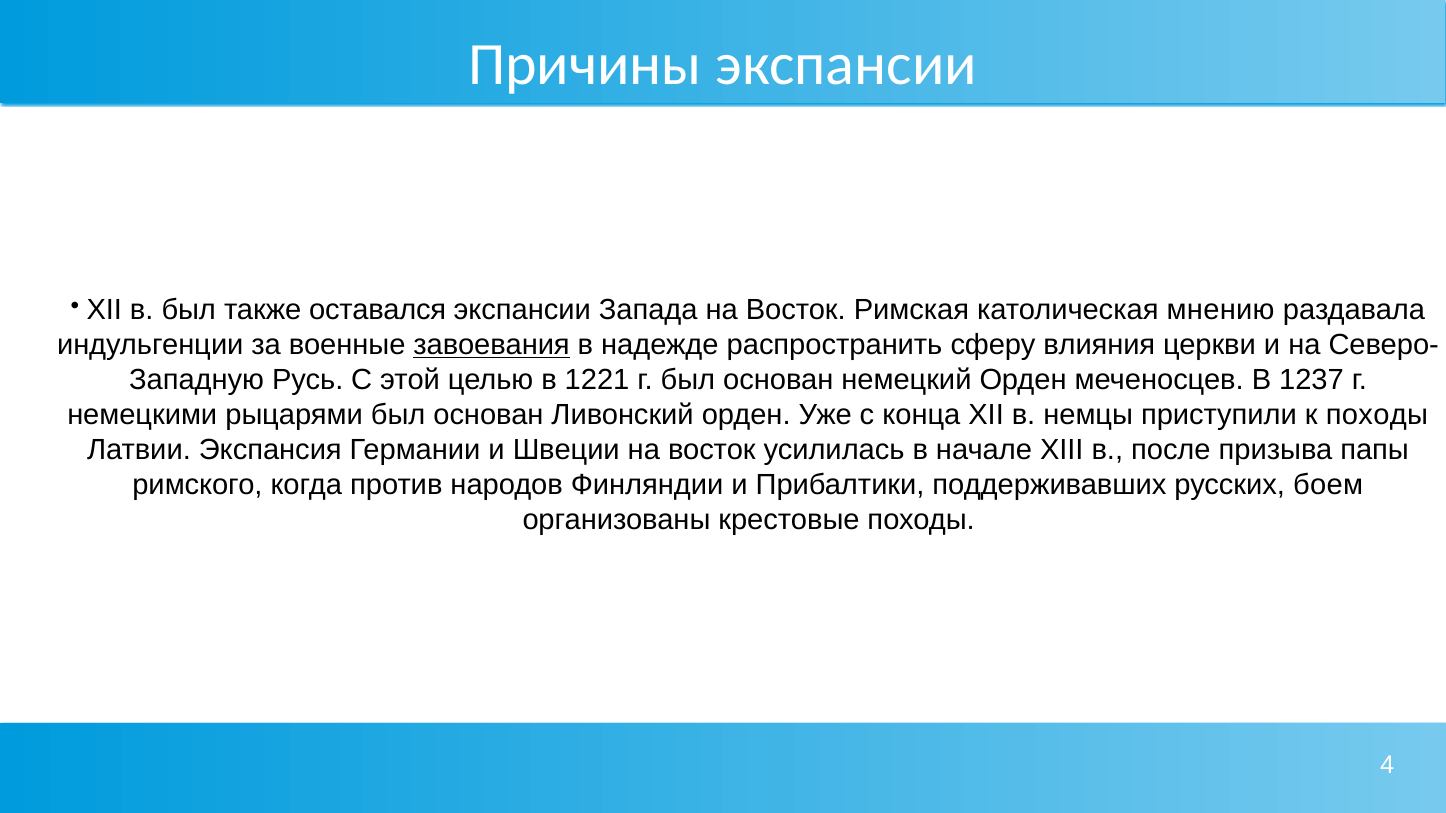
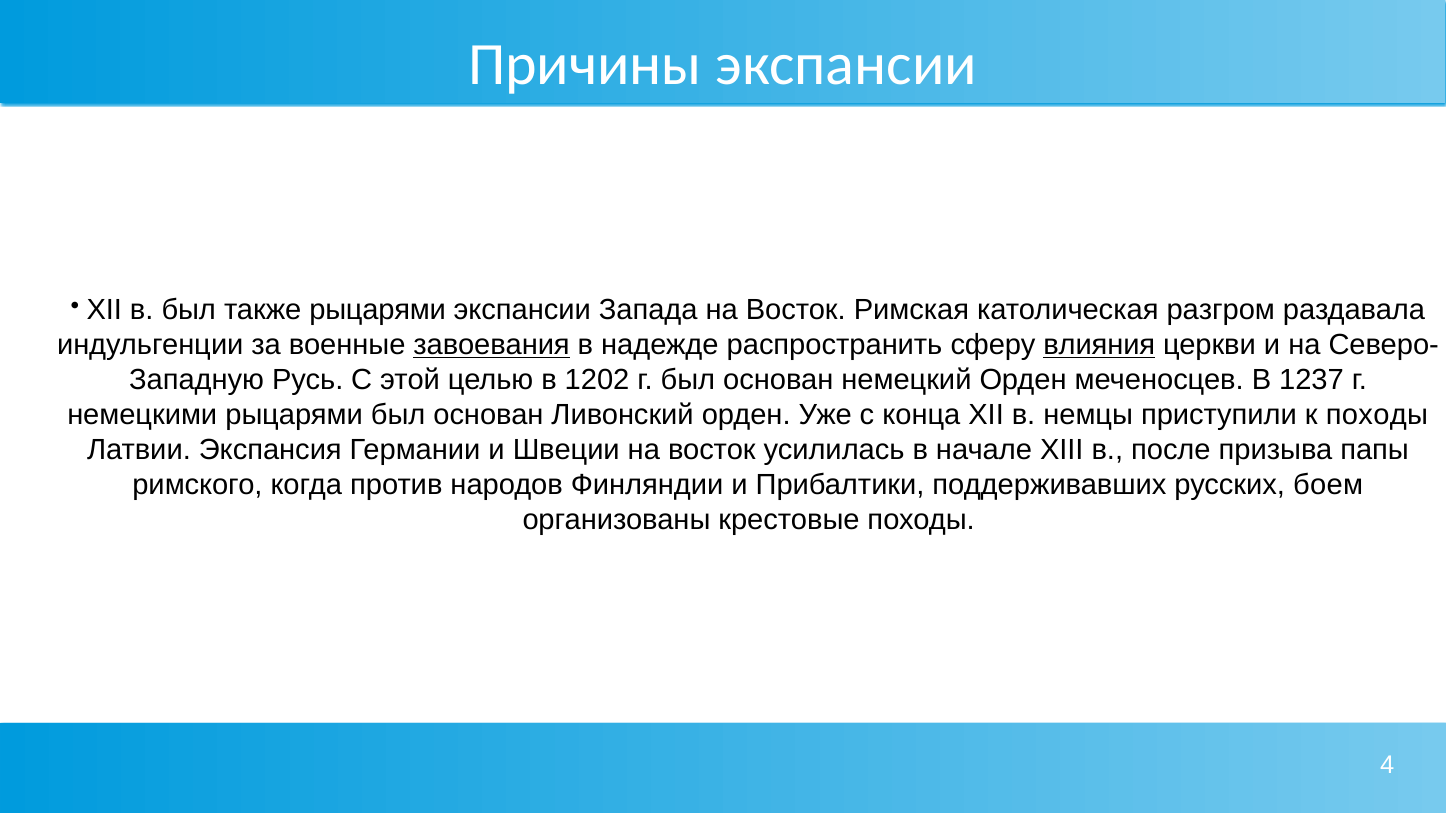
также оставался: оставался -> рыцарями (378, 310)
мнению: мнению -> разгром (1221, 310)
влияния underline: none -> present (1099, 345)
1221: 1221 -> 1202 (597, 380)
